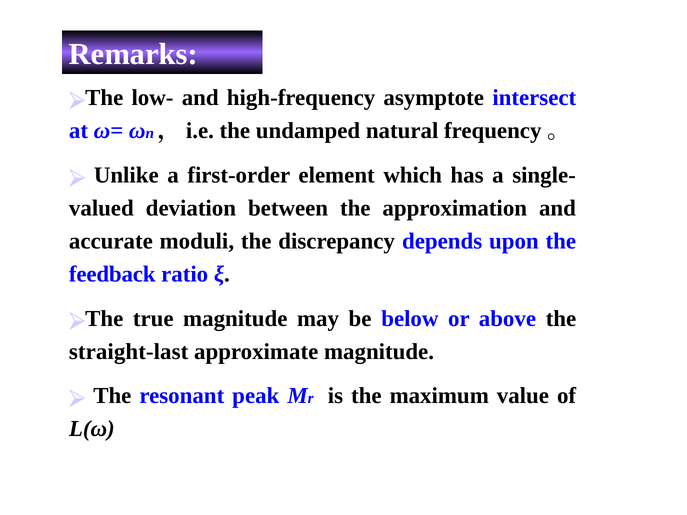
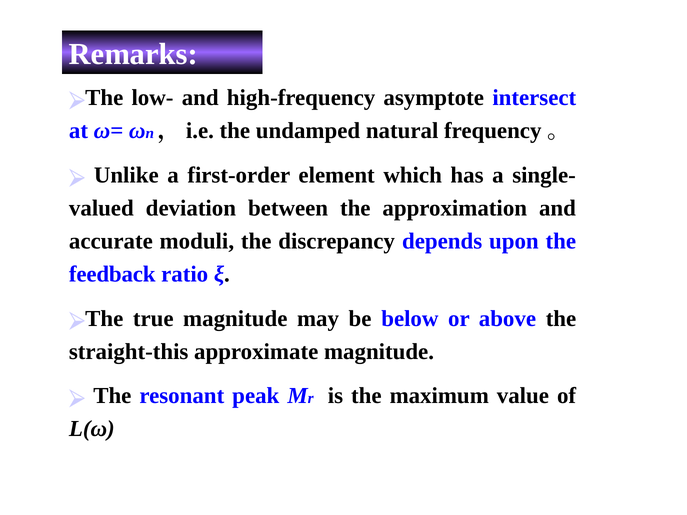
straight-last: straight-last -> straight-this (129, 352)
